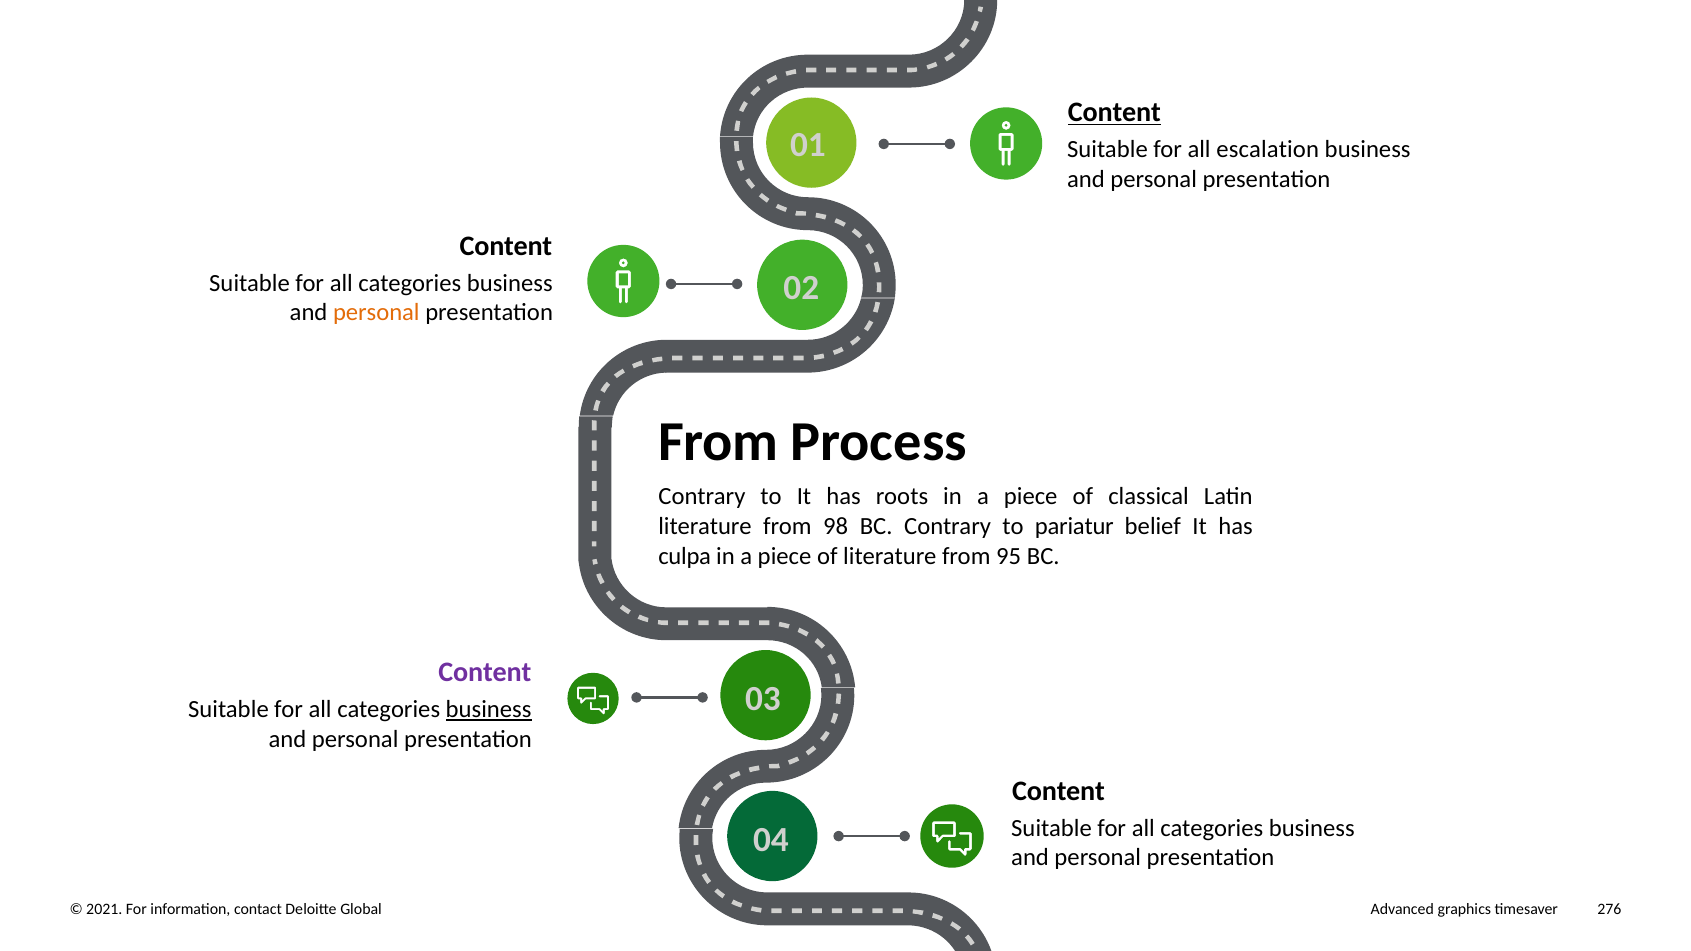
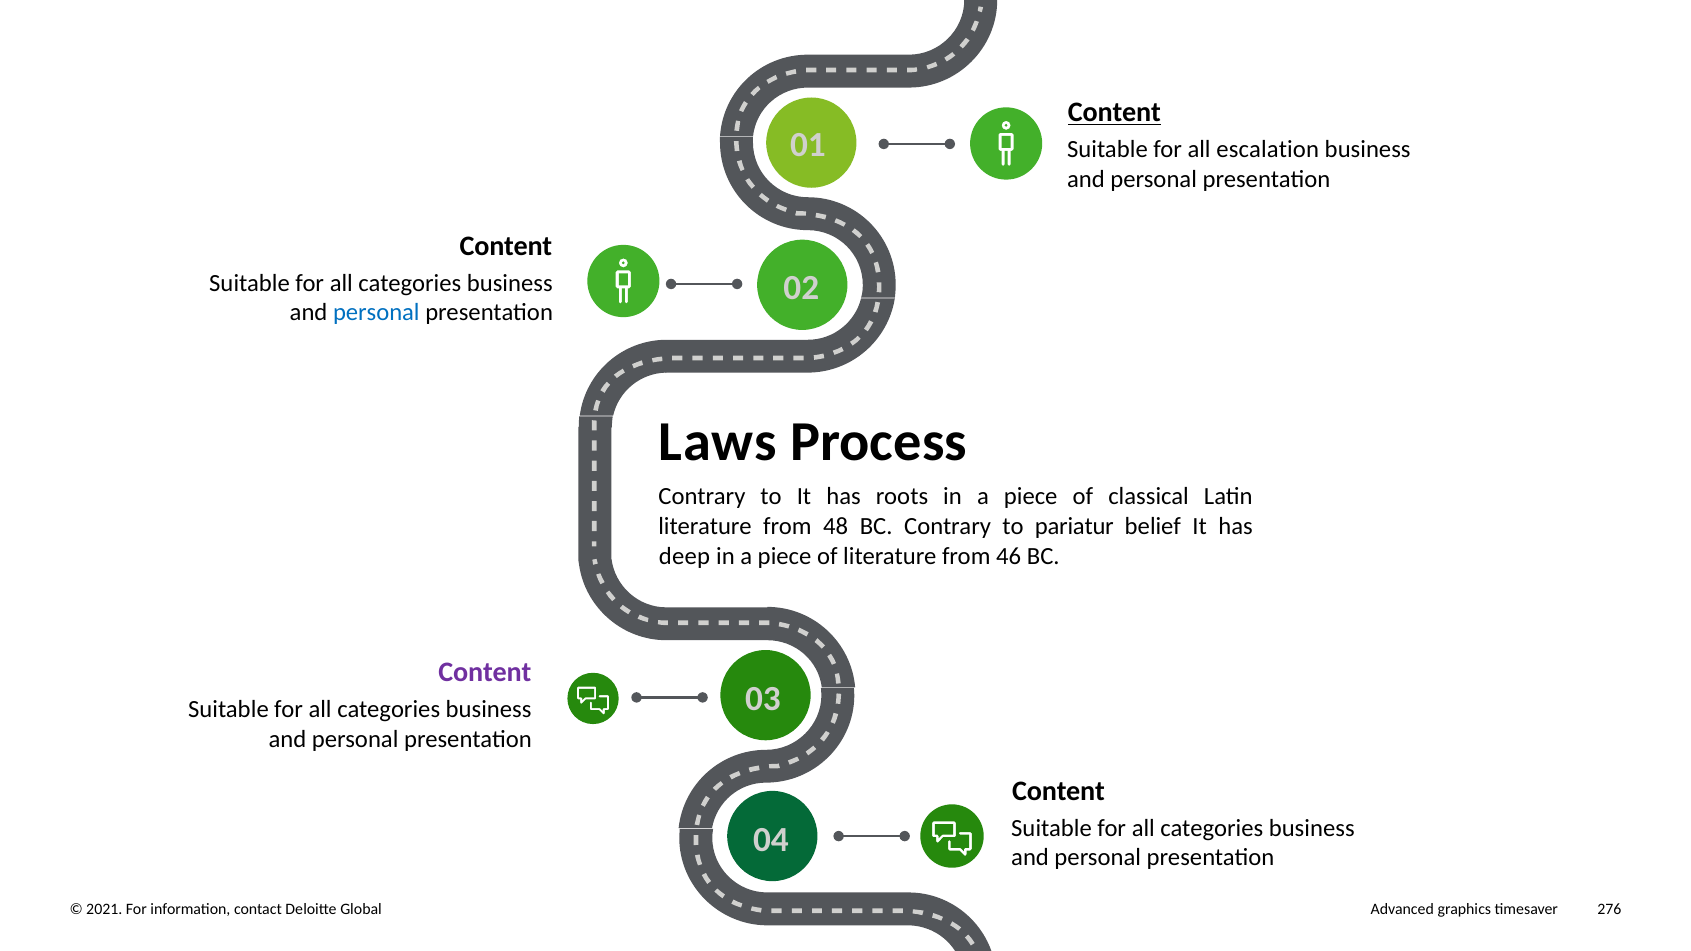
personal colour: orange -> blue (376, 313)
From: From -> Laws (718, 442)
98: 98 -> 48 (836, 526)
culpa: culpa -> deep (684, 556)
95: 95 -> 46 (1009, 556)
business underline: present -> none (489, 709)
